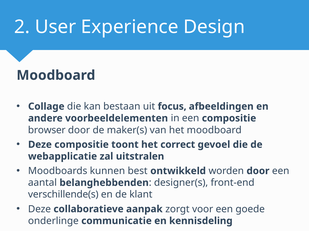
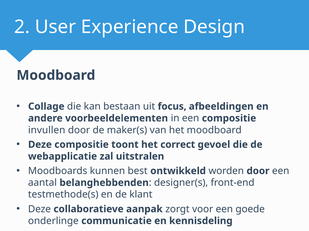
browser: browser -> invullen (47, 130)
verschillende(s: verschillende(s -> testmethode(s (63, 195)
